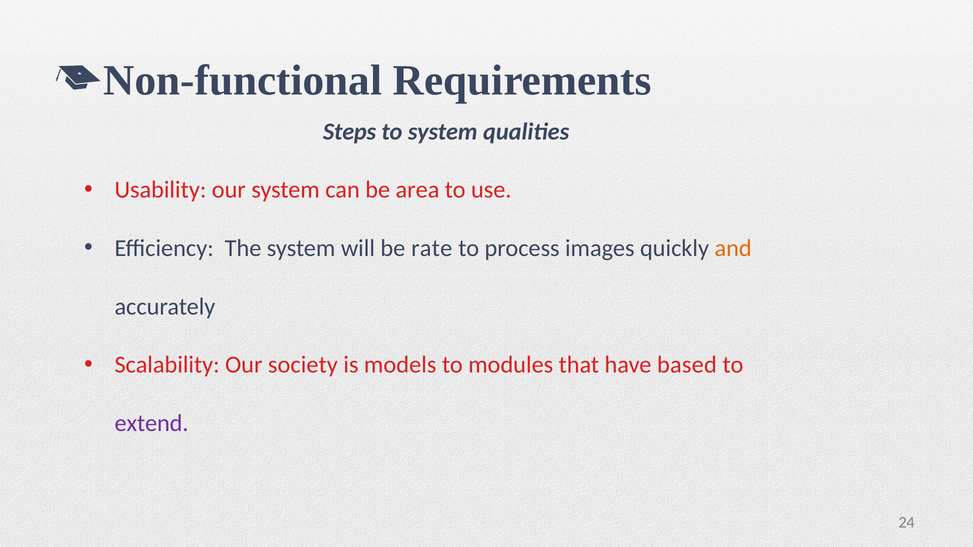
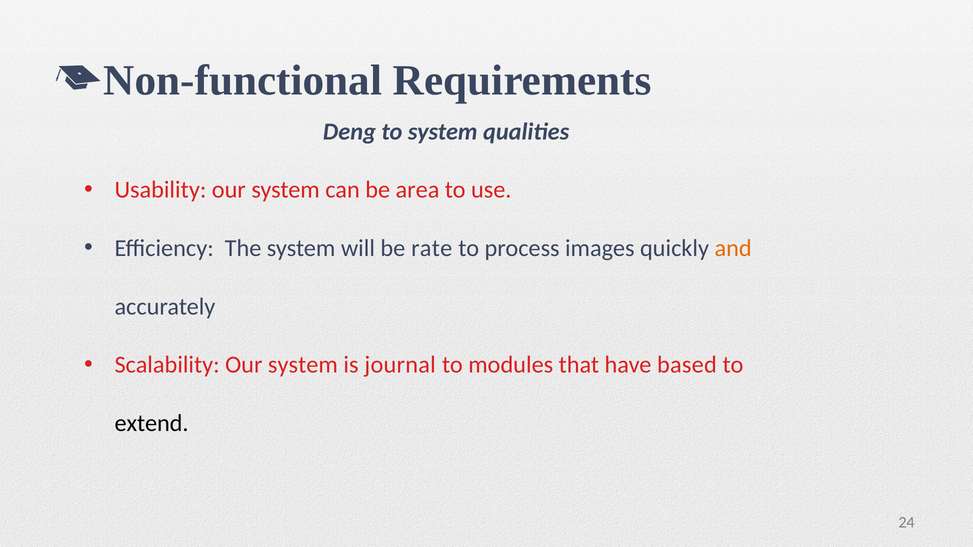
Steps: Steps -> Deng (349, 132)
Scalability Our society: society -> system (303, 365)
models: models -> journal (400, 365)
extend colour: purple -> black (152, 423)
